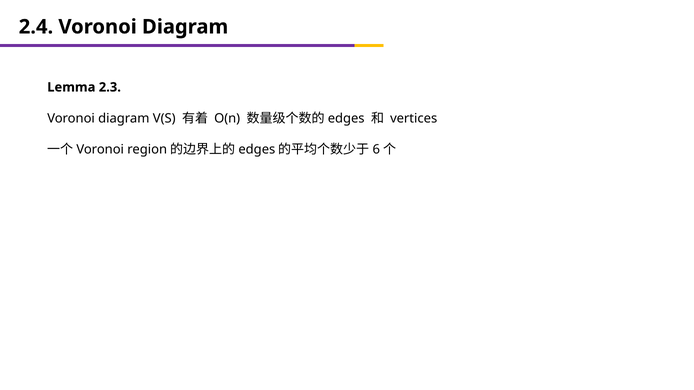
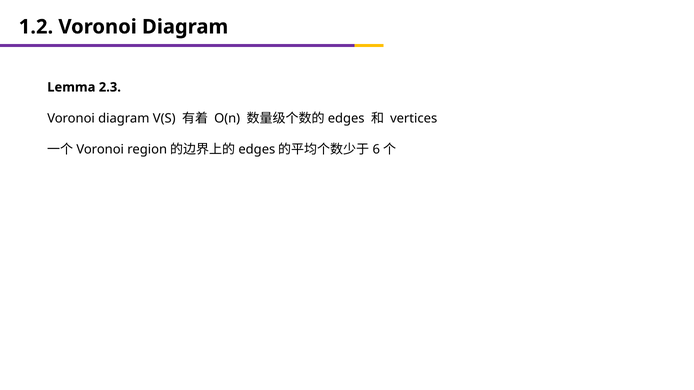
2.4: 2.4 -> 1.2 (36, 27)
